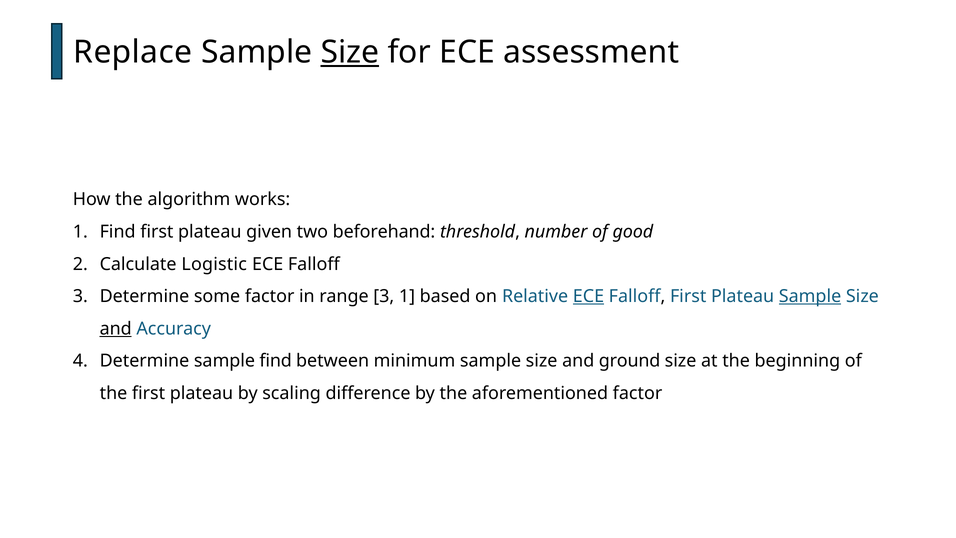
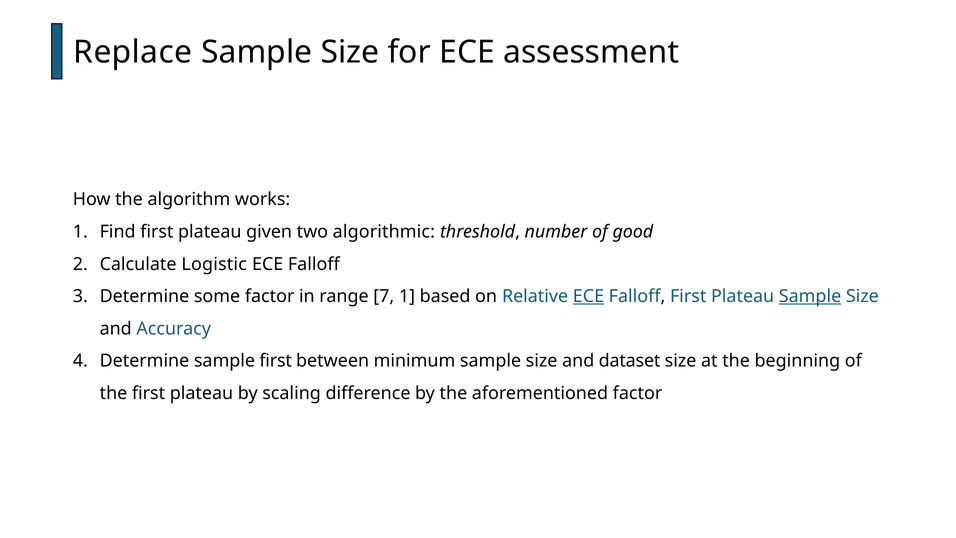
Size underline: present -> none (350, 52)
beforehand: beforehand -> algorithmic (384, 232)
range 3: 3 -> 7 (384, 296)
and underline: present -> none (116, 329)
sample find: find -> first (276, 361)
ground: ground -> dataset (630, 361)
